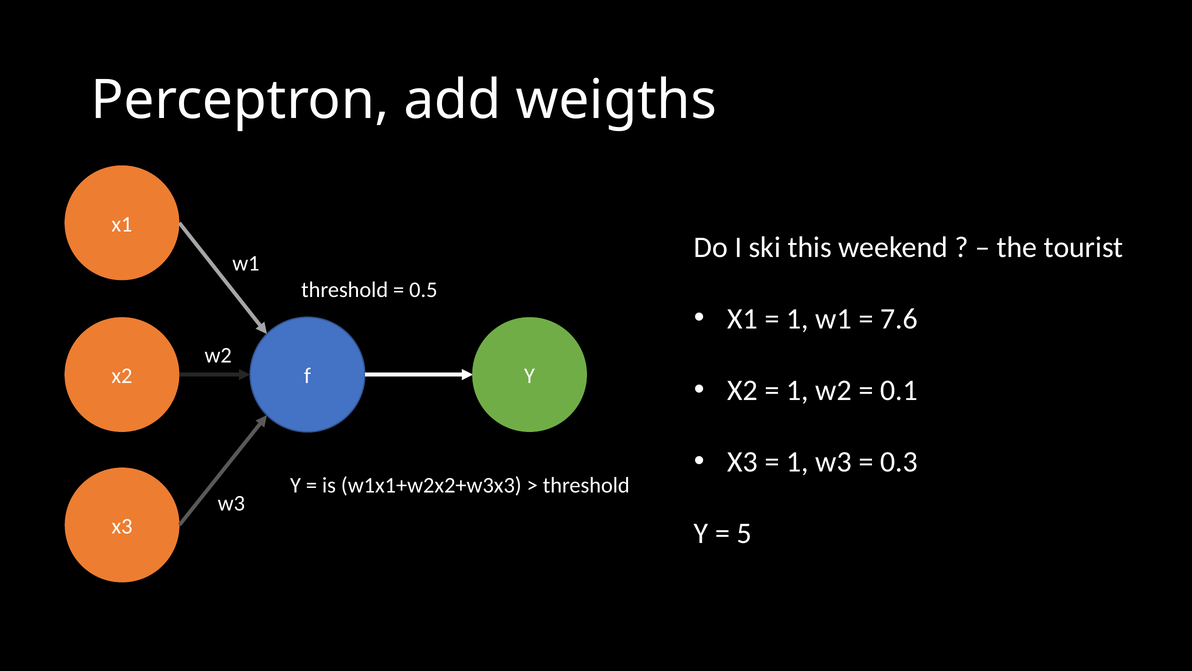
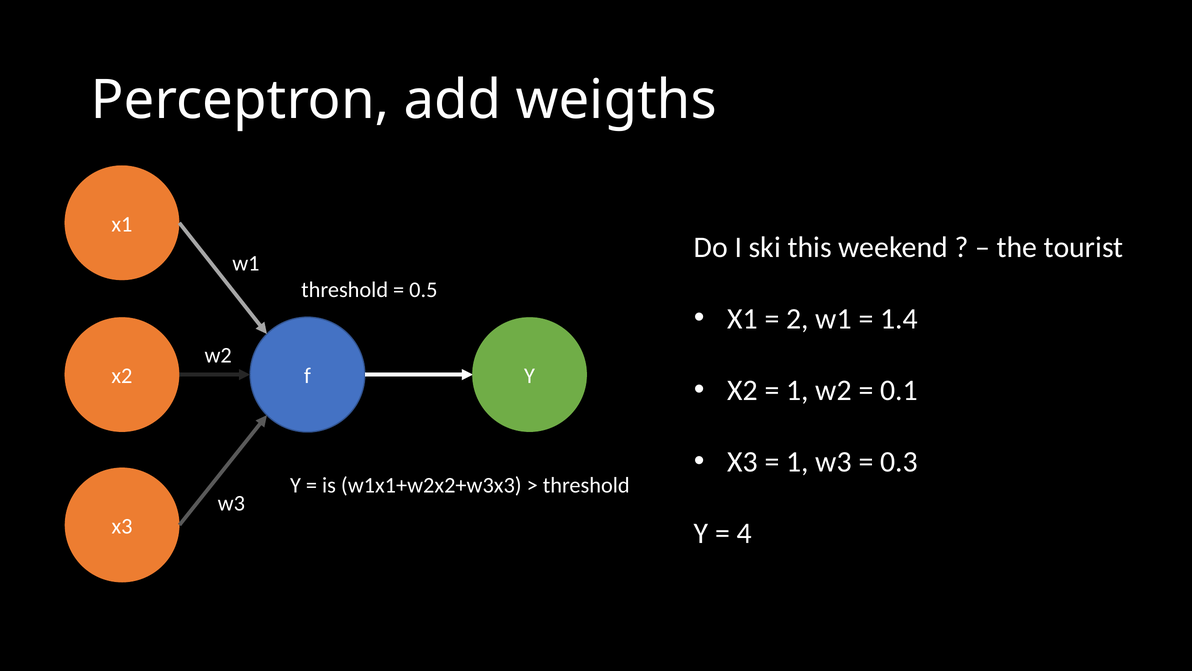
1: 1 -> 2 (797, 319)
7.6: 7.6 -> 1.4 (899, 319)
5: 5 -> 4 (744, 533)
